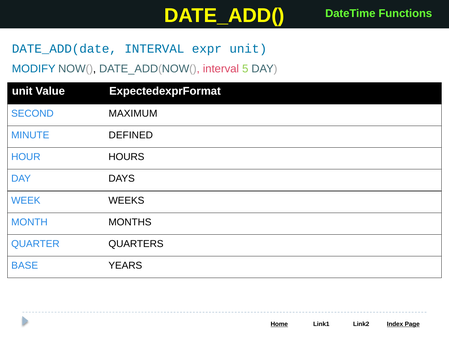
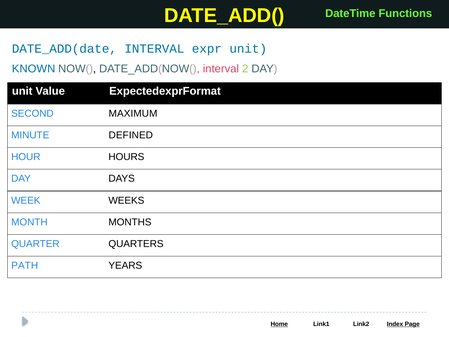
MODIFY: MODIFY -> KNOWN (34, 69)
5: 5 -> 2 (245, 69)
BASE: BASE -> PATH (25, 265)
